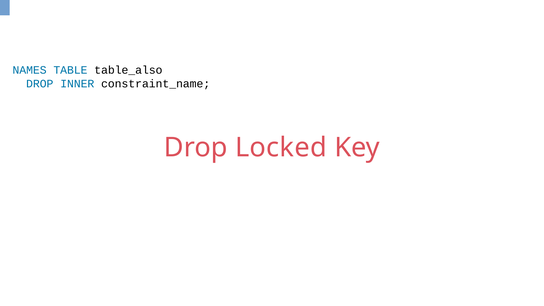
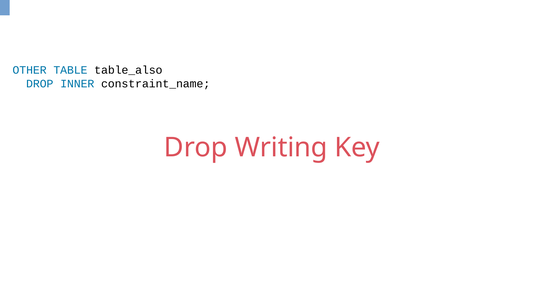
NAMES: NAMES -> OTHER (30, 70)
Locked: Locked -> Writing (281, 148)
